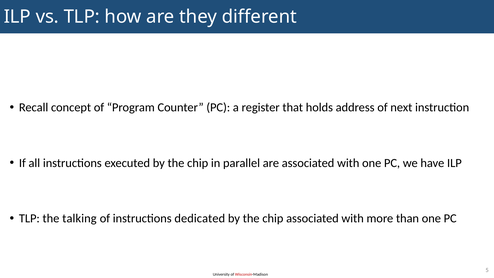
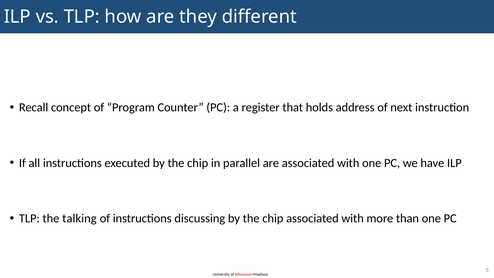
dedicated: dedicated -> discussing (200, 218)
